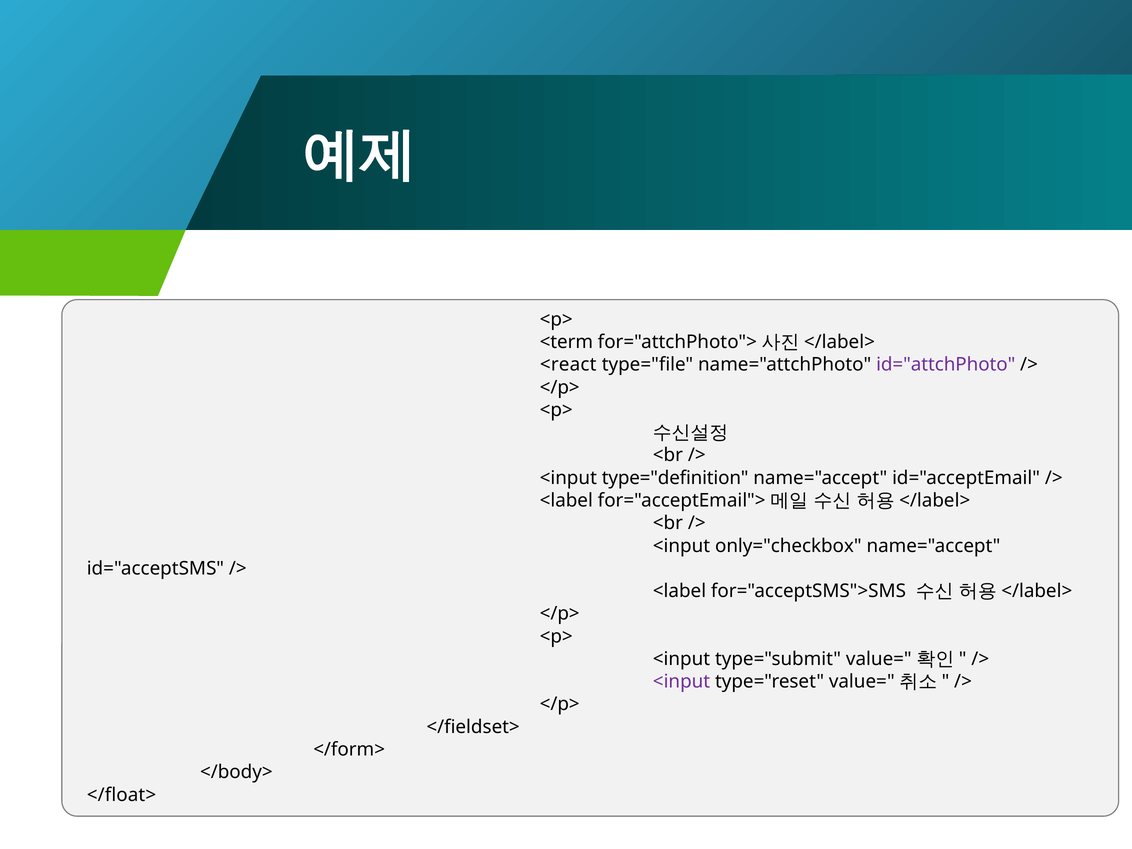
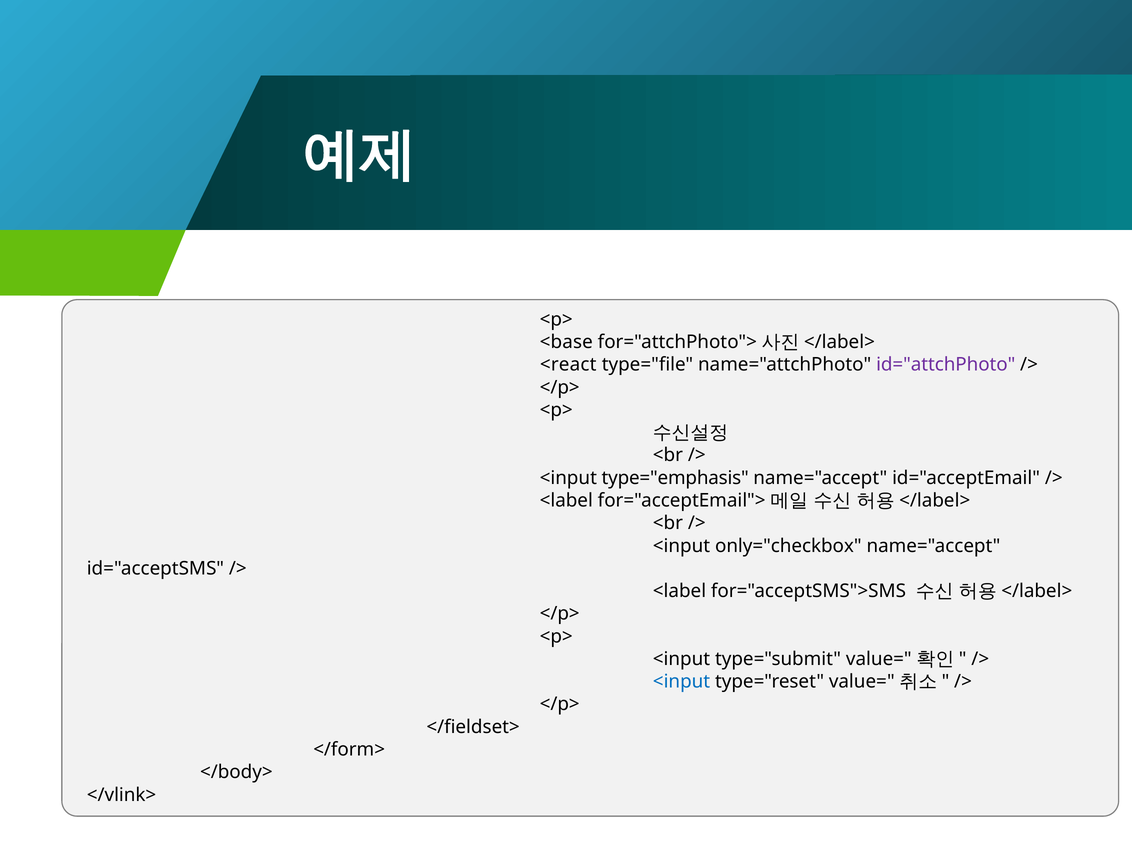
<term: <term -> <base (566, 342)
type="definition: type="definition -> type="emphasis (675, 478)
<input colour: purple -> blue (682, 682)
</float>: </float> -> </vlink> (122, 795)
